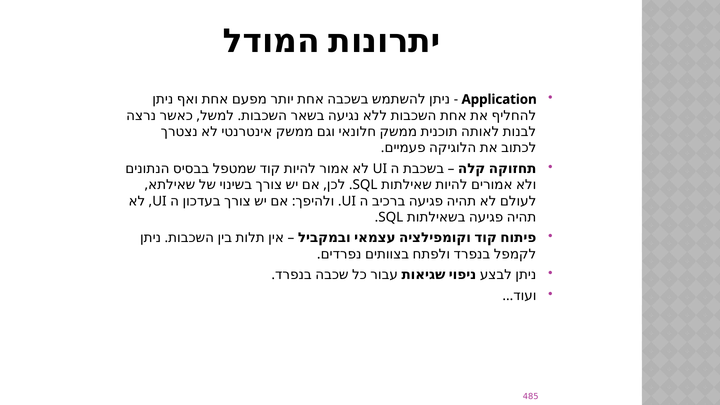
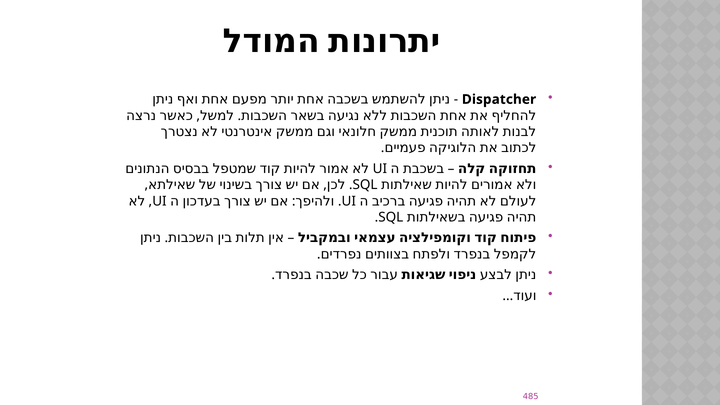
Application: Application -> Dispatcher (499, 99)
